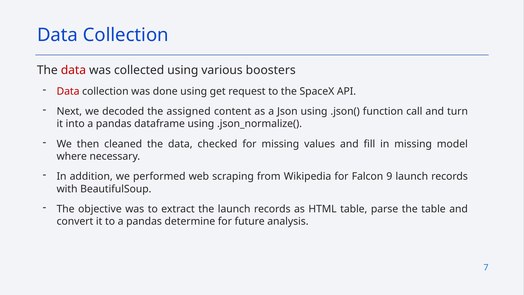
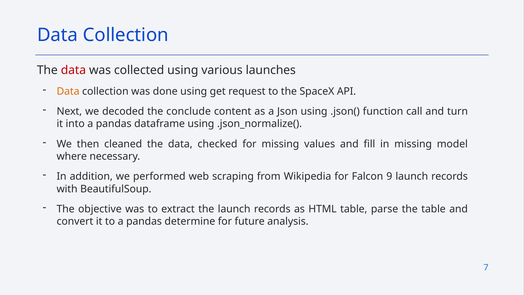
boosters: boosters -> launches (271, 70)
Data colour: red -> orange (68, 91)
assigned: assigned -> conclude (189, 111)
